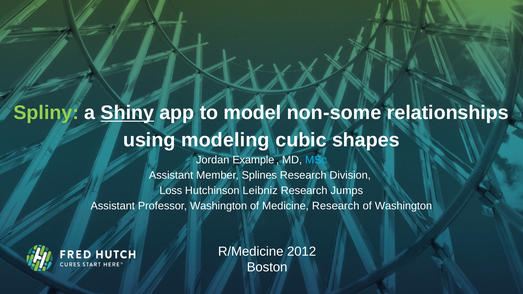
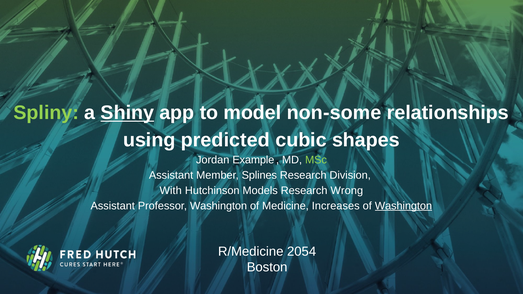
modeling: modeling -> predicted (225, 140)
MSc colour: light blue -> light green (316, 160)
Loss: Loss -> With (171, 191)
Leibniz: Leibniz -> Models (260, 191)
Jumps: Jumps -> Wrong (347, 191)
Medicine Research: Research -> Increases (336, 206)
Washington underline: none -> present (403, 206)
2012: 2012 -> 2054 (302, 252)
